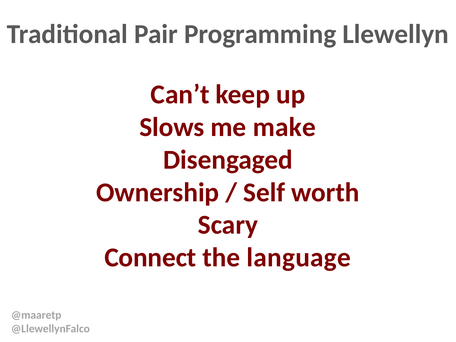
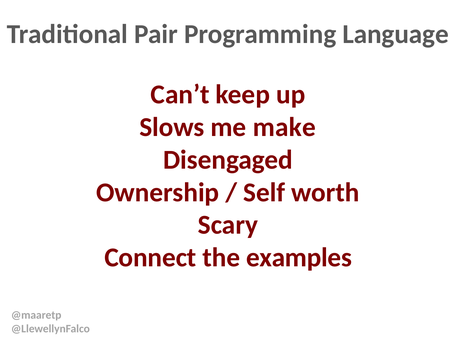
Llewellyn: Llewellyn -> Language (396, 34)
language: language -> examples (299, 258)
